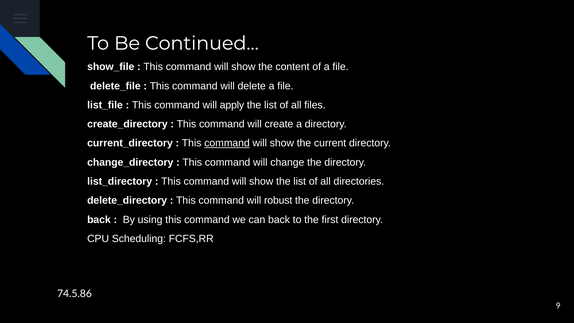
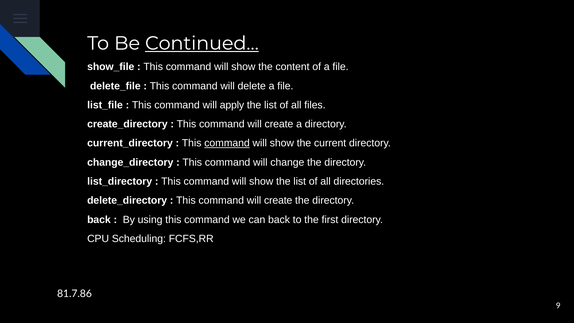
Continued… underline: none -> present (202, 43)
robust: robust -> create (278, 200)
74.5.86: 74.5.86 -> 81.7.86 (74, 294)
